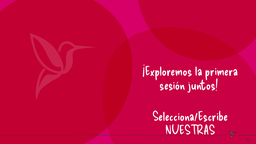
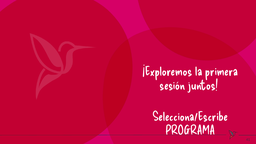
NUESTRAS: NUESTRAS -> PROGRAMA (190, 130)
